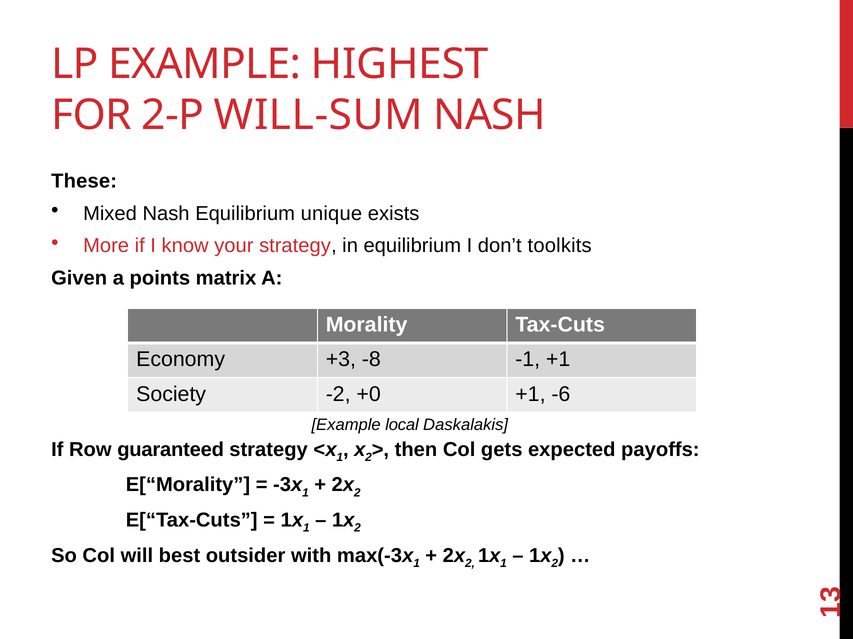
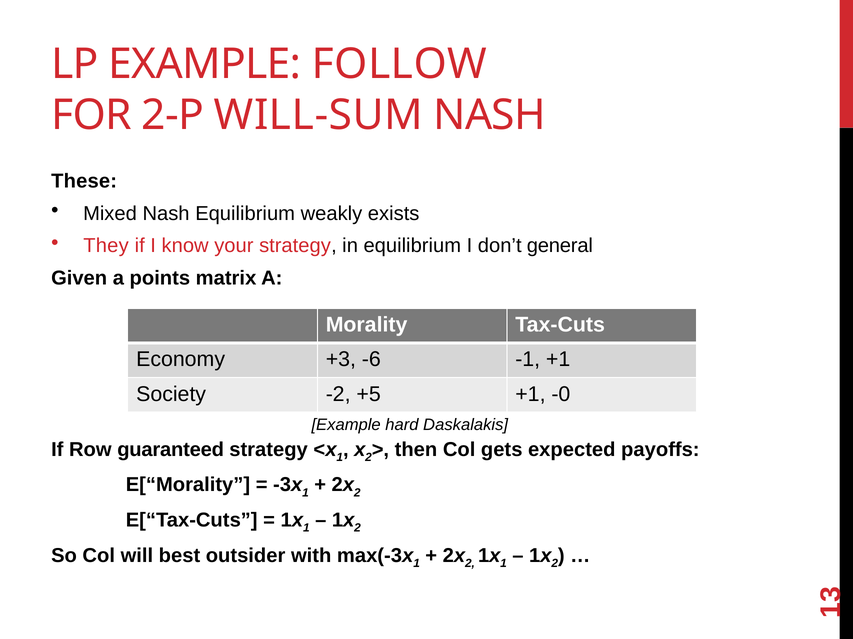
HIGHEST: HIGHEST -> FOLLOW (399, 64)
unique: unique -> weakly (331, 214)
More: More -> They (106, 246)
toolkits: toolkits -> general (560, 246)
-8: -8 -> -6 (371, 360)
+0: +0 -> +5 (369, 394)
-6: -6 -> -0 (561, 394)
local: local -> hard (402, 425)
